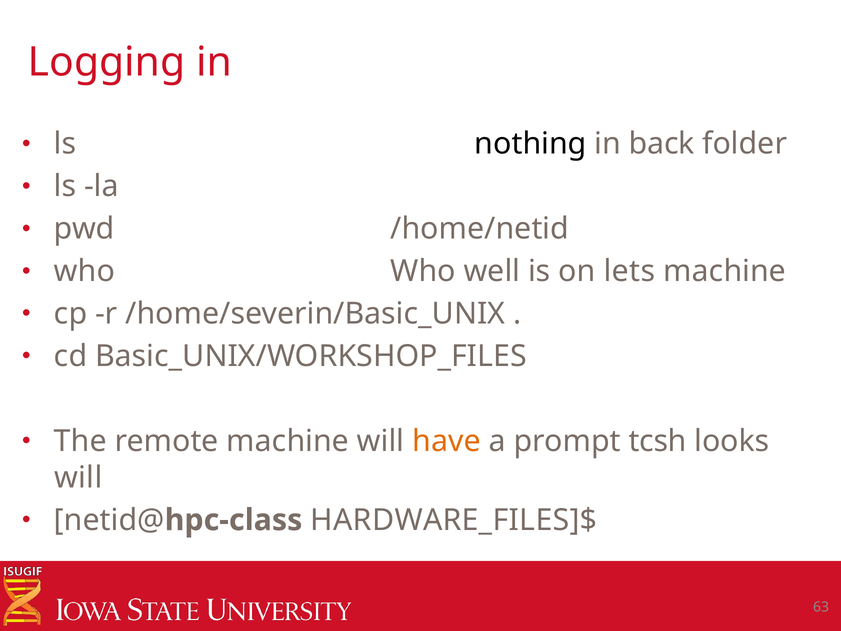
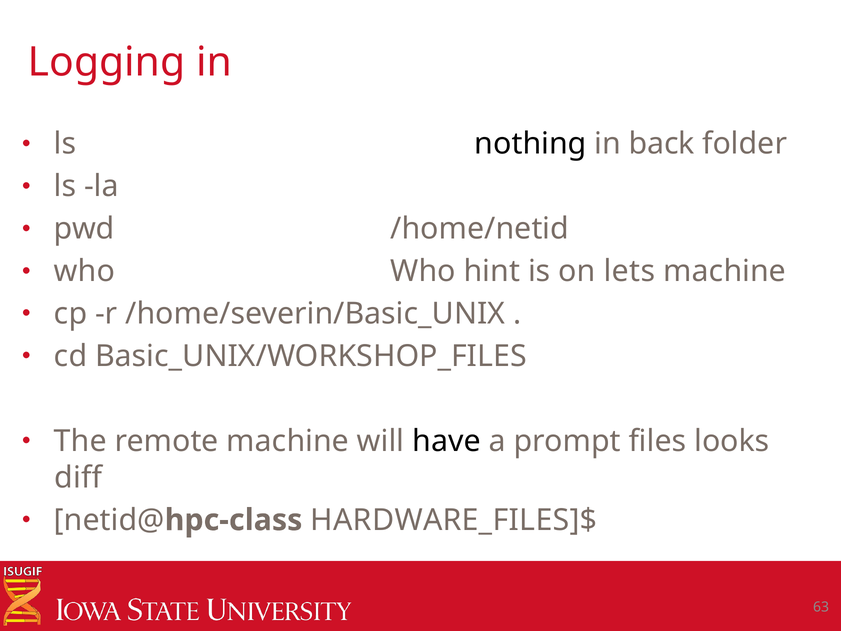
well: well -> hint (492, 271)
have colour: orange -> black (446, 441)
tcsh: tcsh -> files (657, 441)
will: will -> diff (78, 477)
